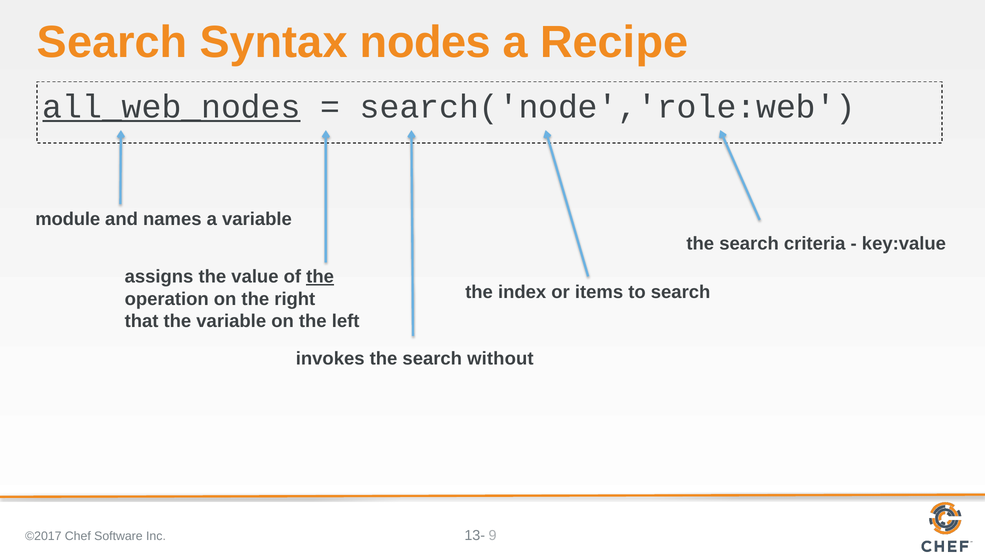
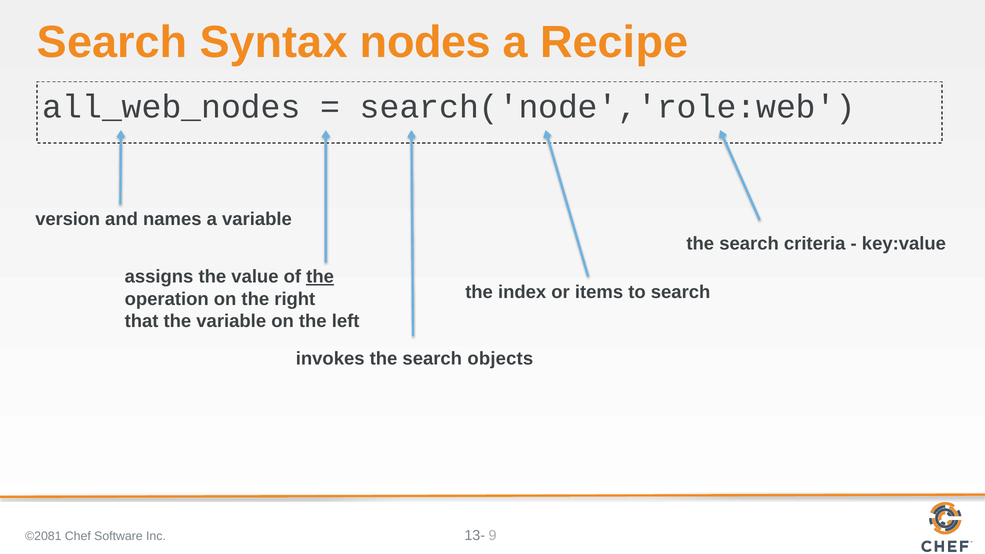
all_web_nodes underline: present -> none (171, 107)
module: module -> version (68, 219)
without: without -> objects (500, 359)
©2017: ©2017 -> ©2081 (43, 536)
